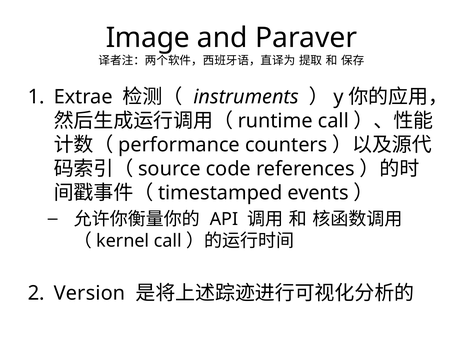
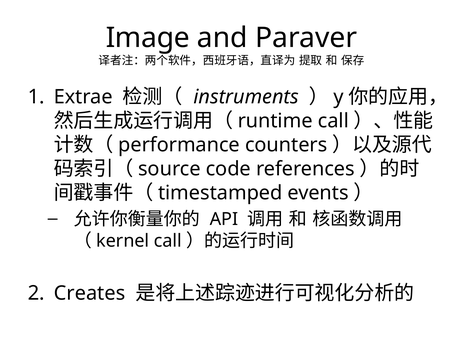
Version: Version -> Creates (90, 293)
